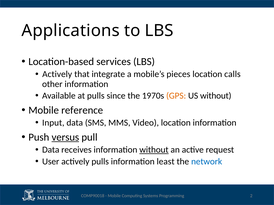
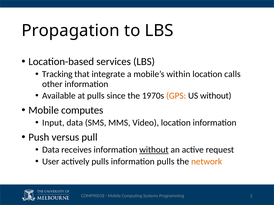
Applications: Applications -> Propagation (71, 31)
Actively: Actively -> Tracking (57, 74)
pieces: pieces -> within (178, 74)
reference: reference -> computes (82, 110)
versus underline: present -> none (65, 138)
information least: least -> pulls (166, 162)
network colour: blue -> orange (207, 162)
